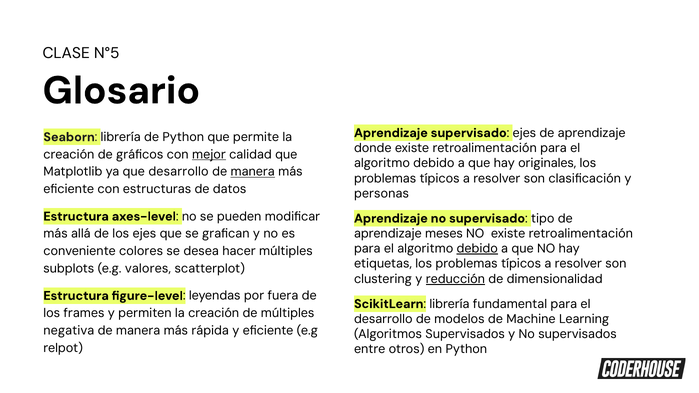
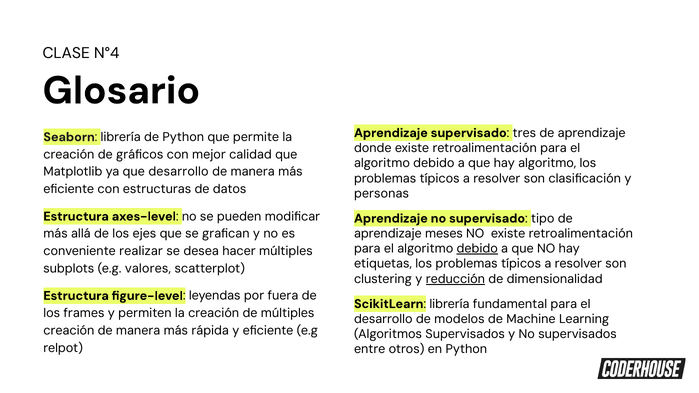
N°5: N°5 -> N°4 (107, 53)
supervisado ejes: ejes -> tres (524, 133)
mejor underline: present -> none (209, 154)
hay originales: originales -> algoritmo (547, 163)
manera underline: present -> none (253, 172)
colores: colores -> realizar (141, 251)
negativa: negativa -> creación (69, 331)
